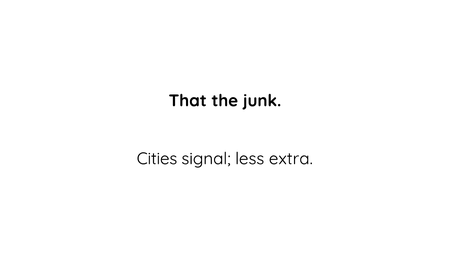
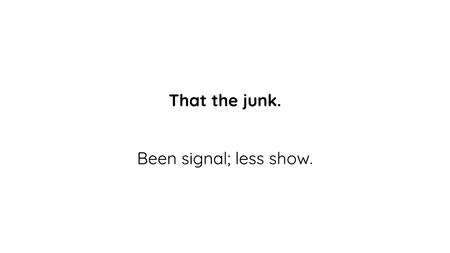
Cities: Cities -> Been (157, 159)
extra: extra -> show (291, 159)
